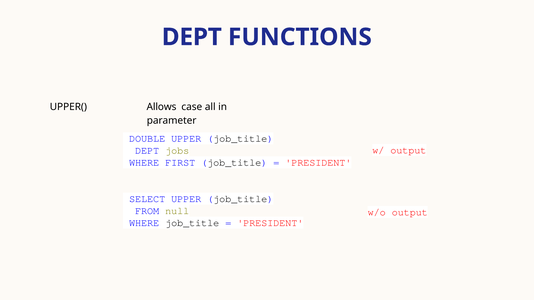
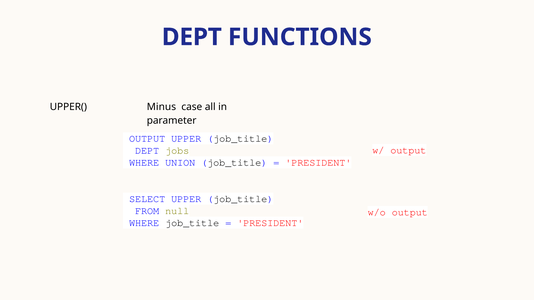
Allows: Allows -> Minus (161, 107)
DOUBLE: DOUBLE -> OUTPUT (147, 139)
FIRST: FIRST -> UNION (180, 163)
